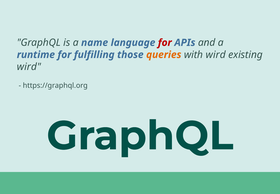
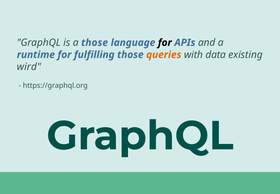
a name: name -> those (95, 43)
for colour: red -> black (165, 43)
with wird: wird -> data (216, 55)
